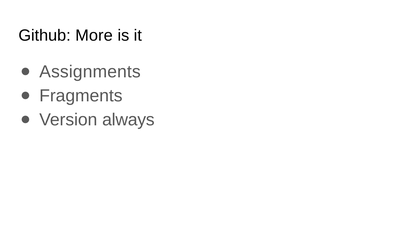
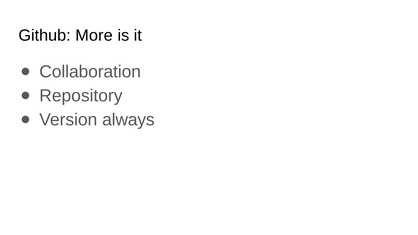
Assignments: Assignments -> Collaboration (90, 72)
Fragments: Fragments -> Repository (81, 96)
